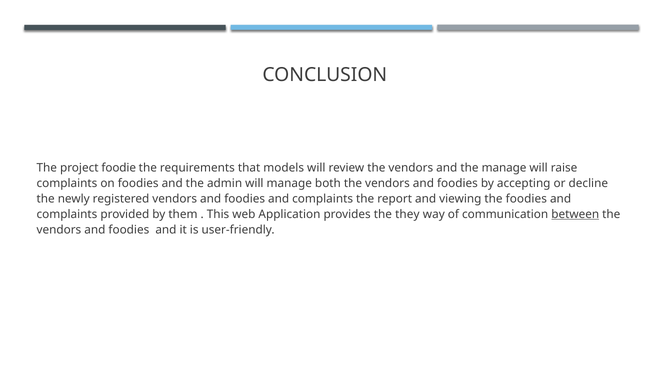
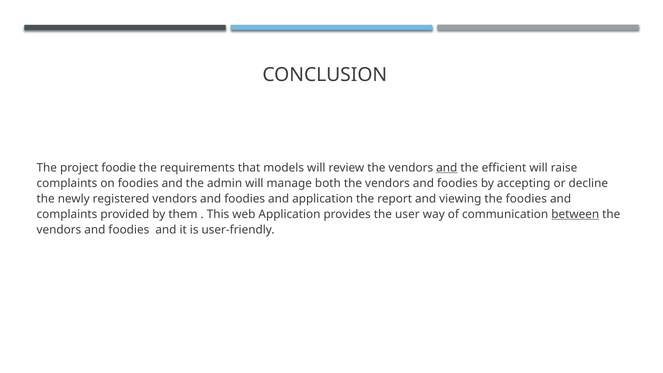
and underline: none -> present (447, 168)
the manage: manage -> efficient (504, 168)
and foodies and complaints: complaints -> application (323, 199)
they: they -> user (407, 214)
